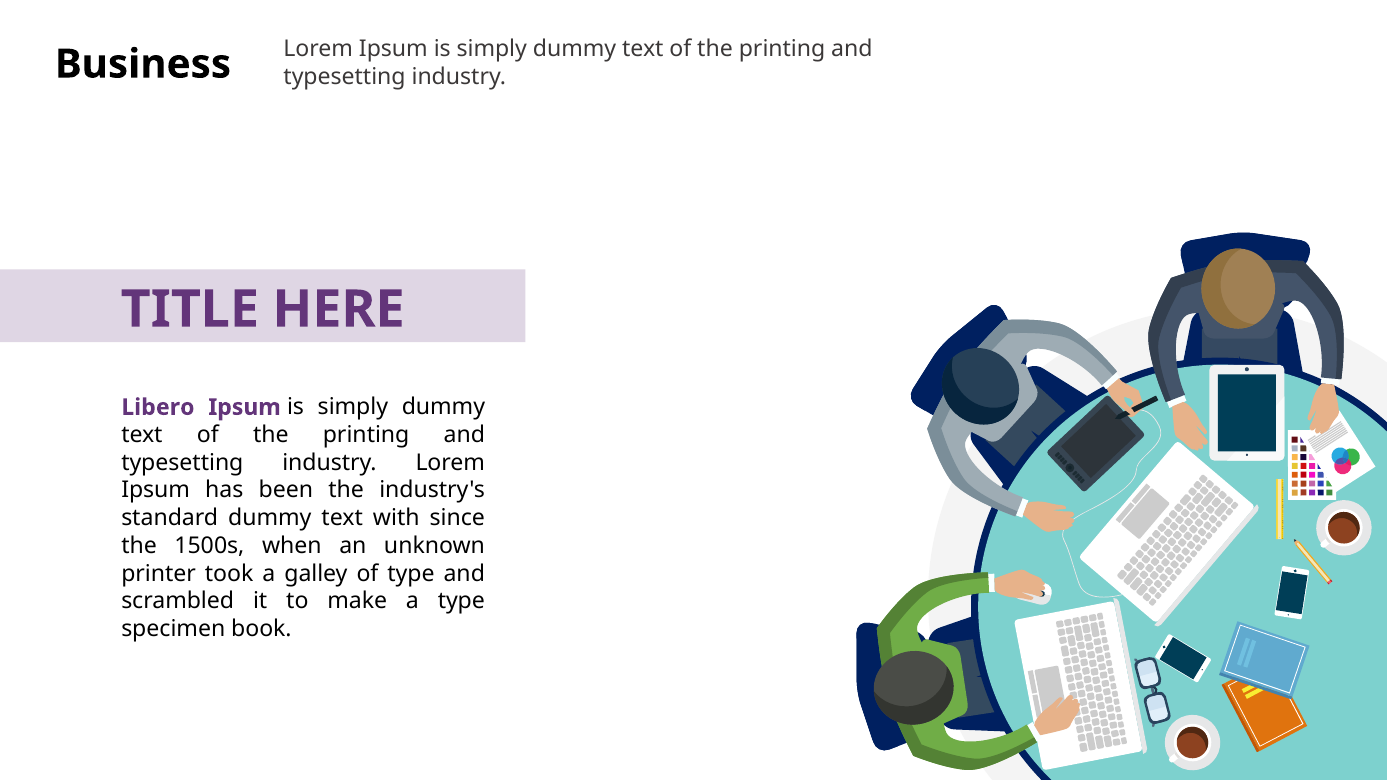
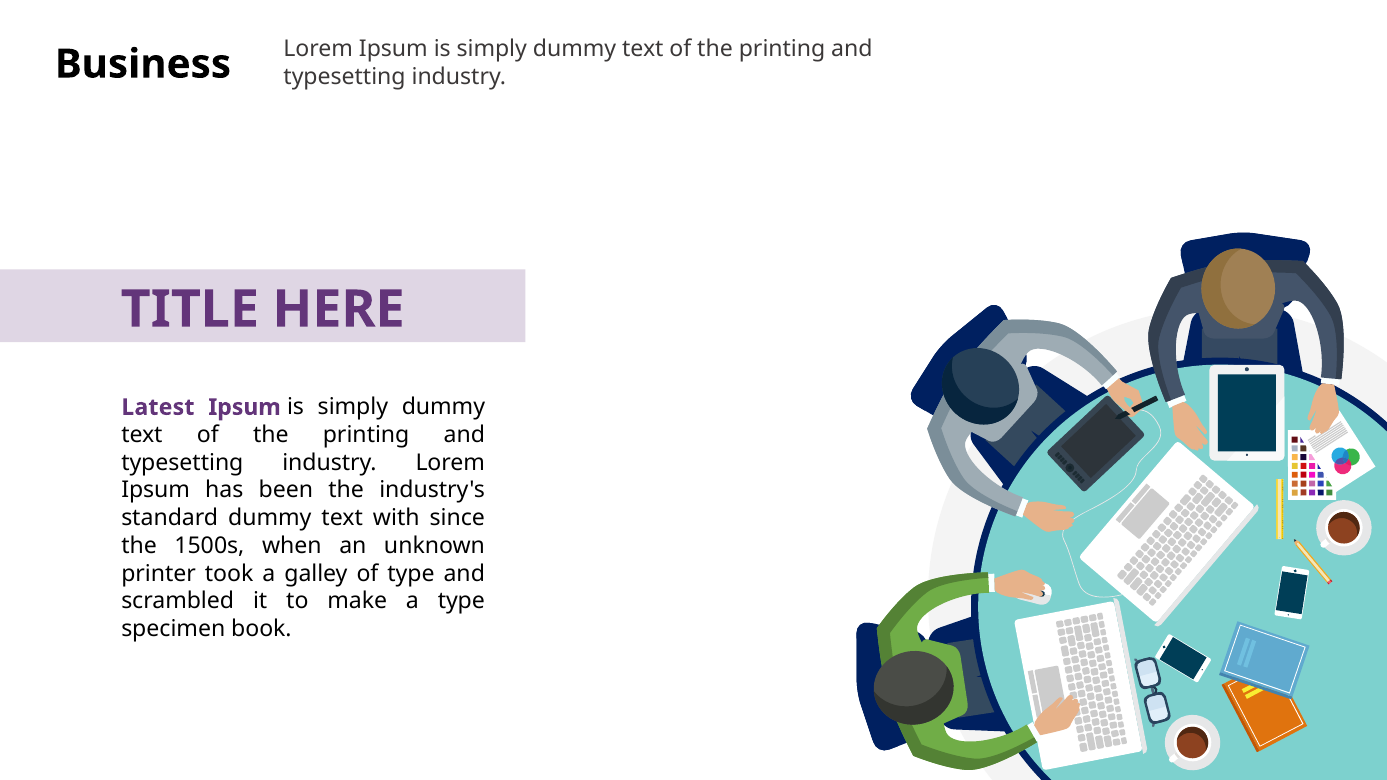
Libero: Libero -> Latest (158, 407)
